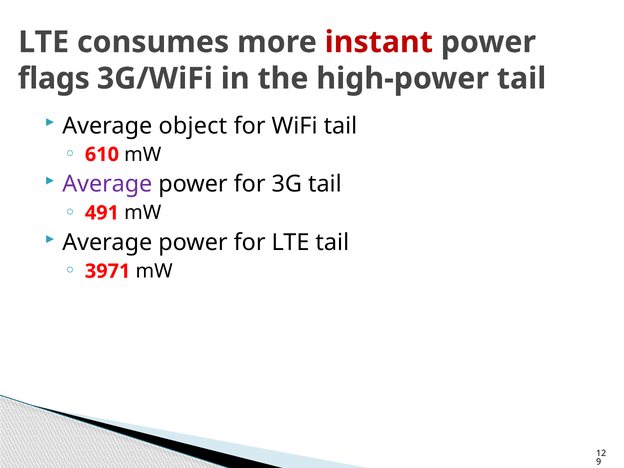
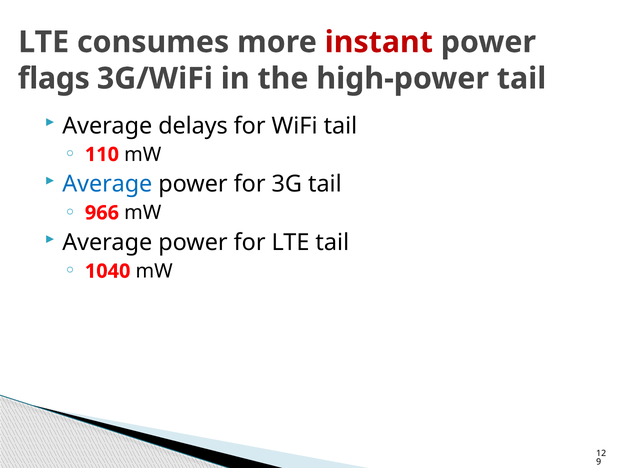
object: object -> delays (193, 126)
610: 610 -> 110 (102, 154)
Average colour: purple -> blue (107, 184)
491: 491 -> 966 (102, 213)
3971: 3971 -> 1040 (108, 271)
